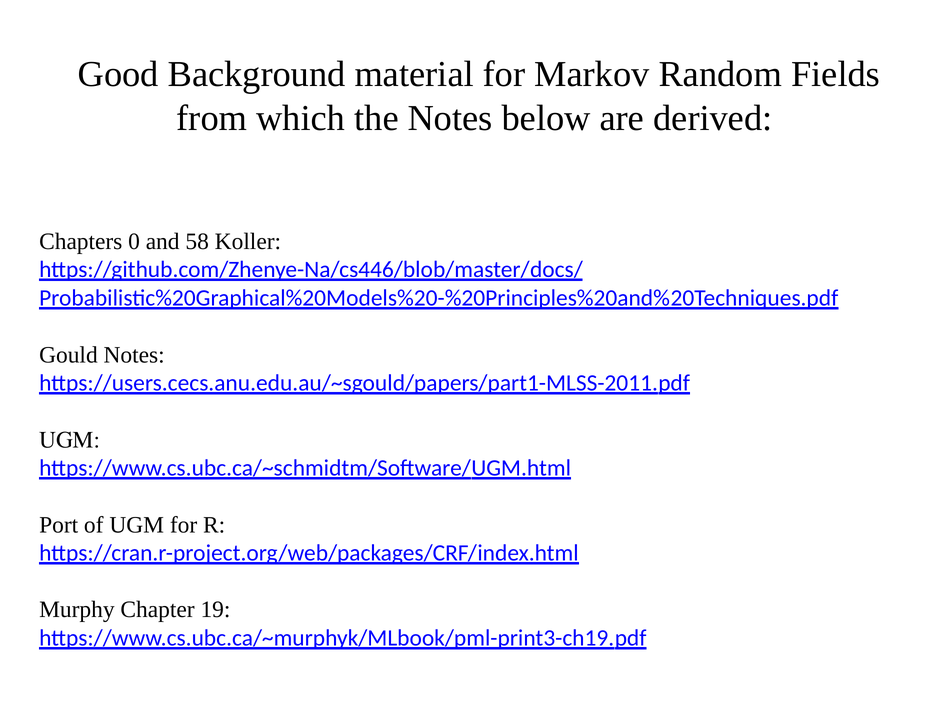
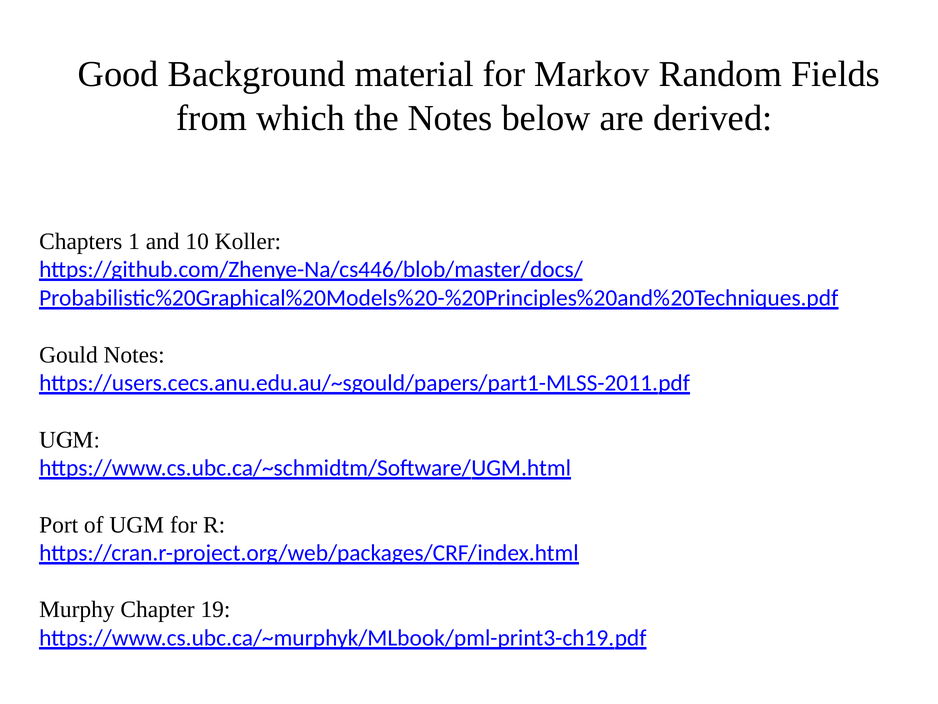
0: 0 -> 1 (134, 241)
58: 58 -> 10 (197, 241)
